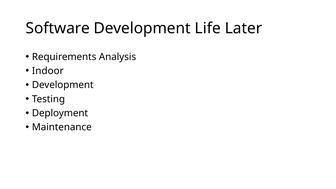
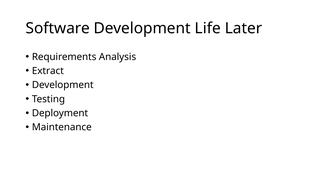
Indoor: Indoor -> Extract (48, 71)
